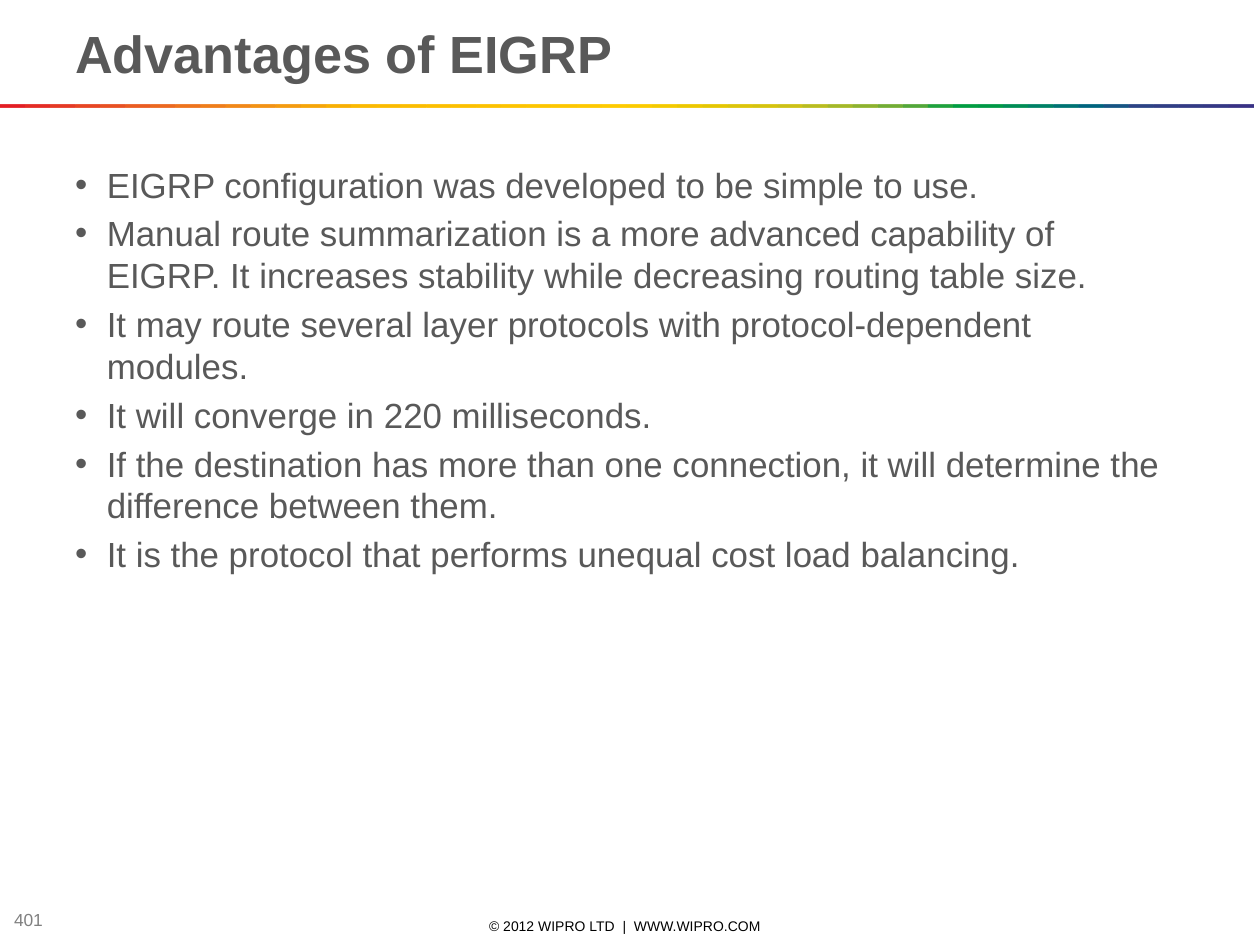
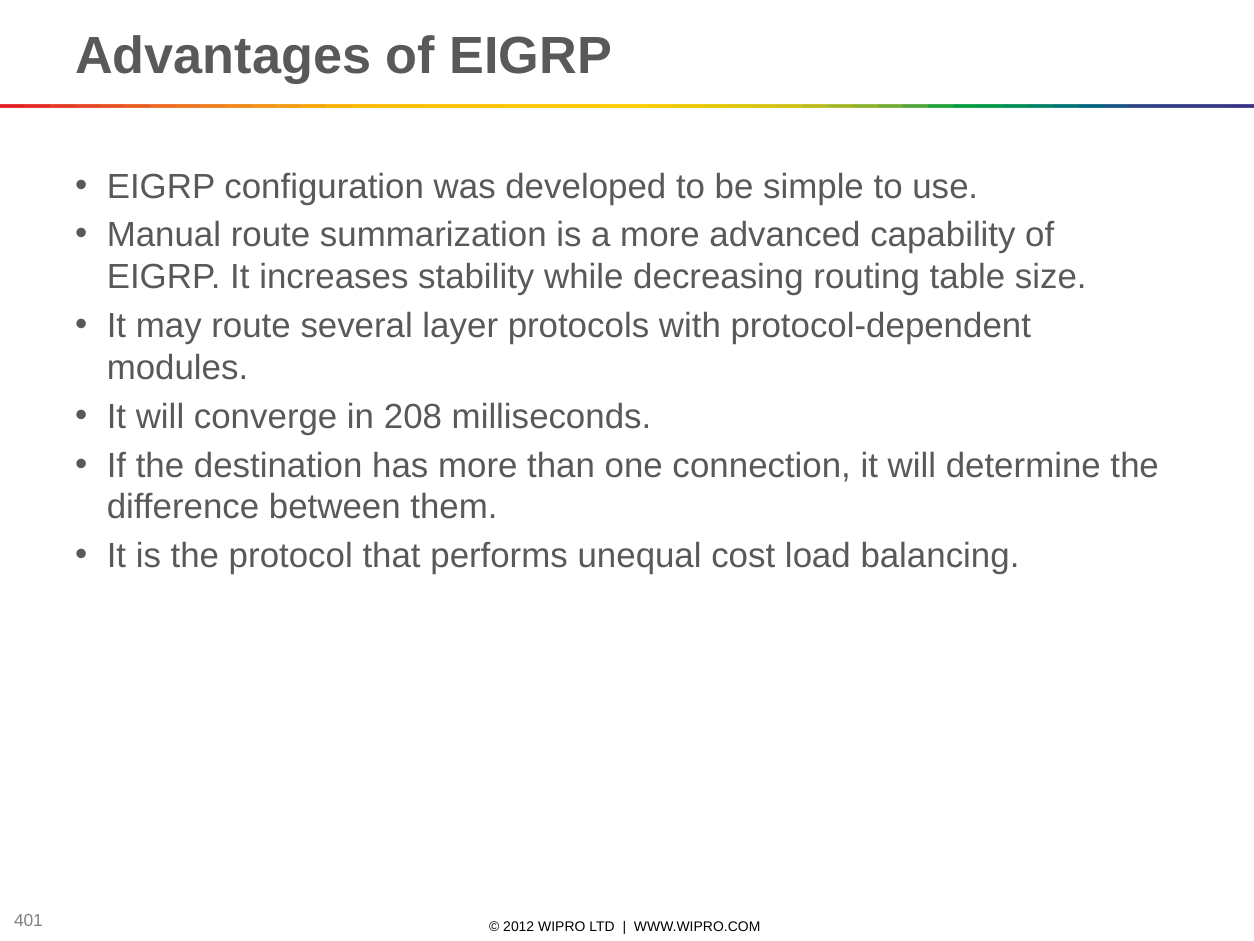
220: 220 -> 208 (413, 416)
